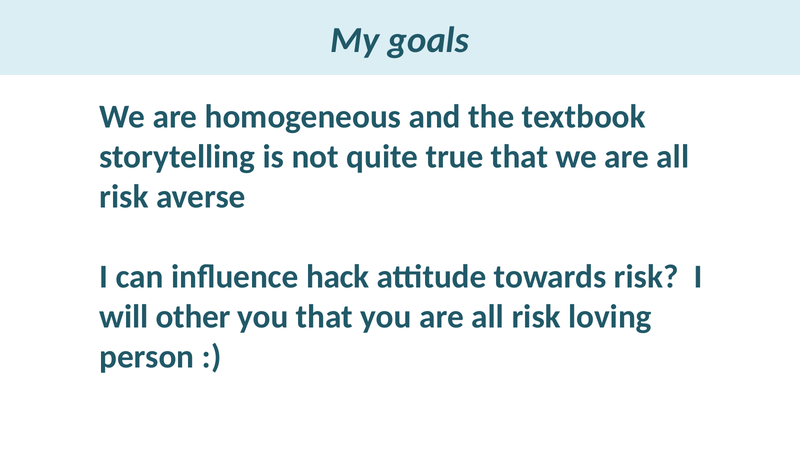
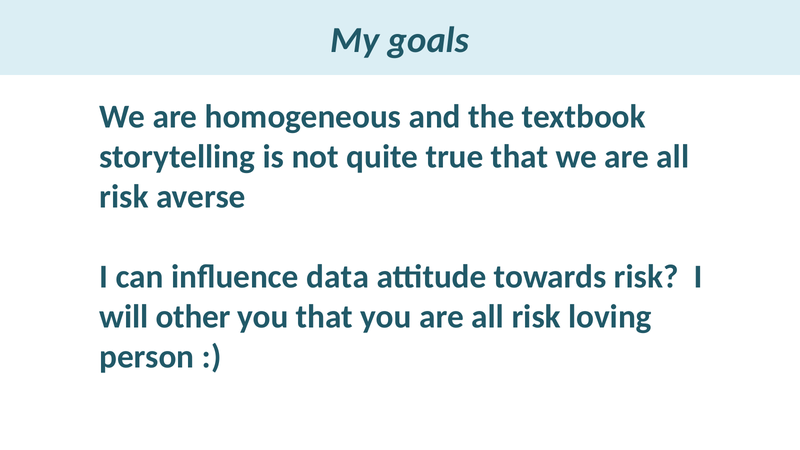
hack: hack -> data (338, 277)
